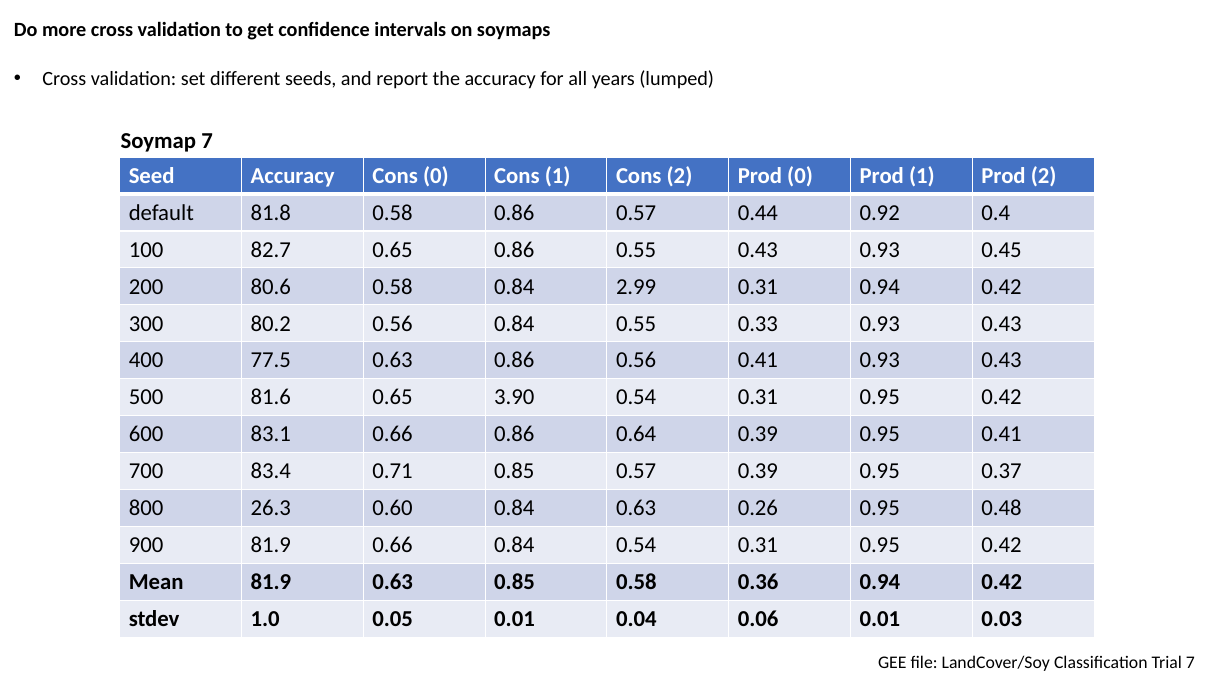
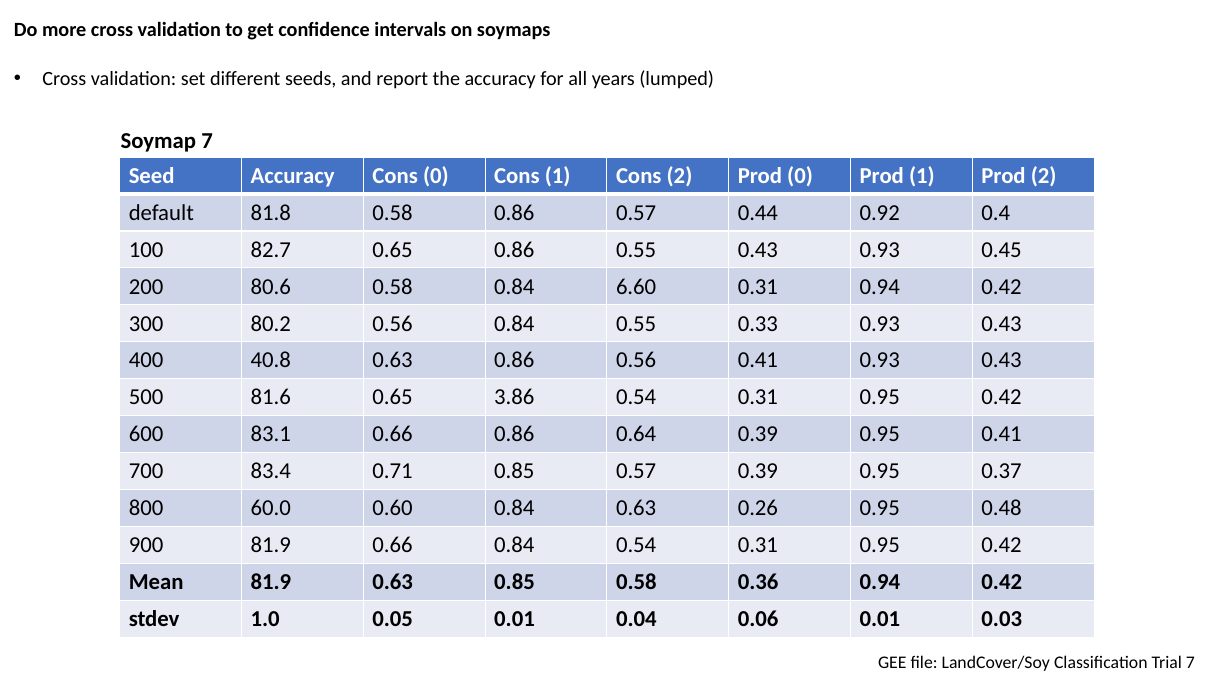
2.99: 2.99 -> 6.60 (636, 287)
77.5: 77.5 -> 40.8 (271, 360)
3.90: 3.90 -> 3.86 (514, 397)
26.3: 26.3 -> 60.0 (271, 508)
